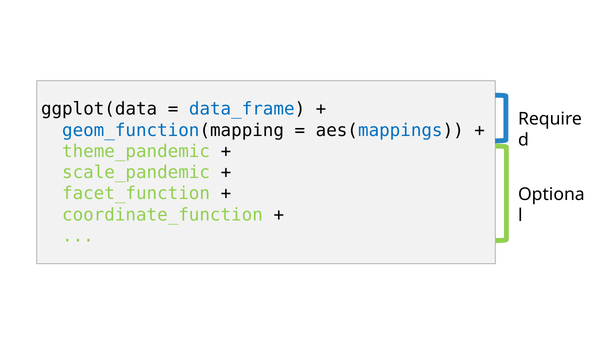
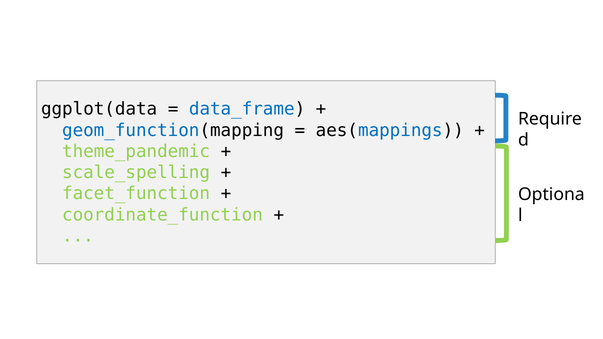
scale_pandemic: scale_pandemic -> scale_spelling (136, 173)
